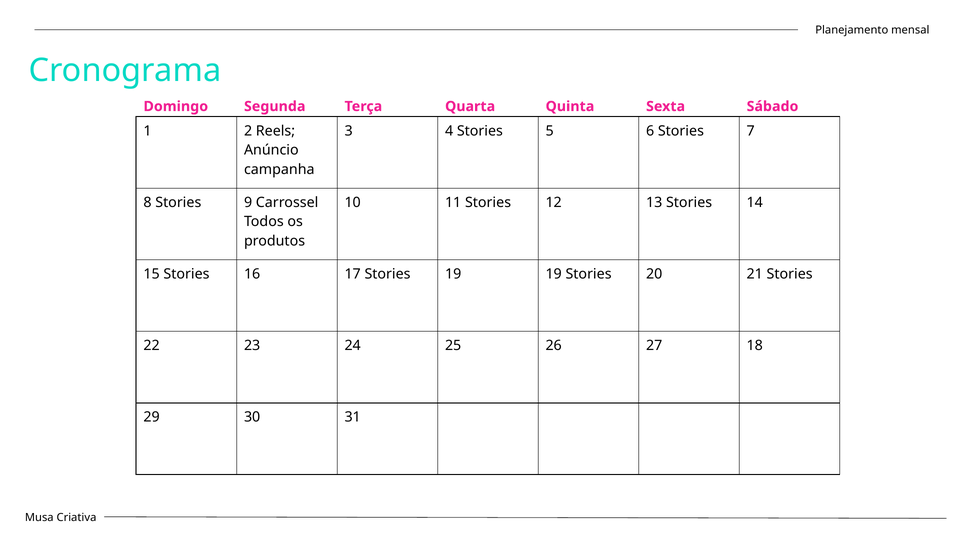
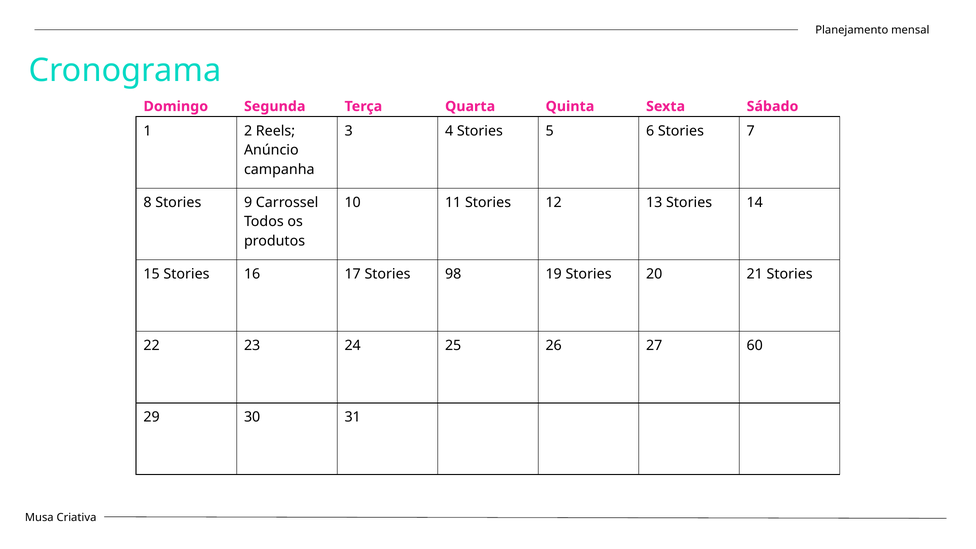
Stories 19: 19 -> 98 (453, 274)
18: 18 -> 60 (755, 346)
